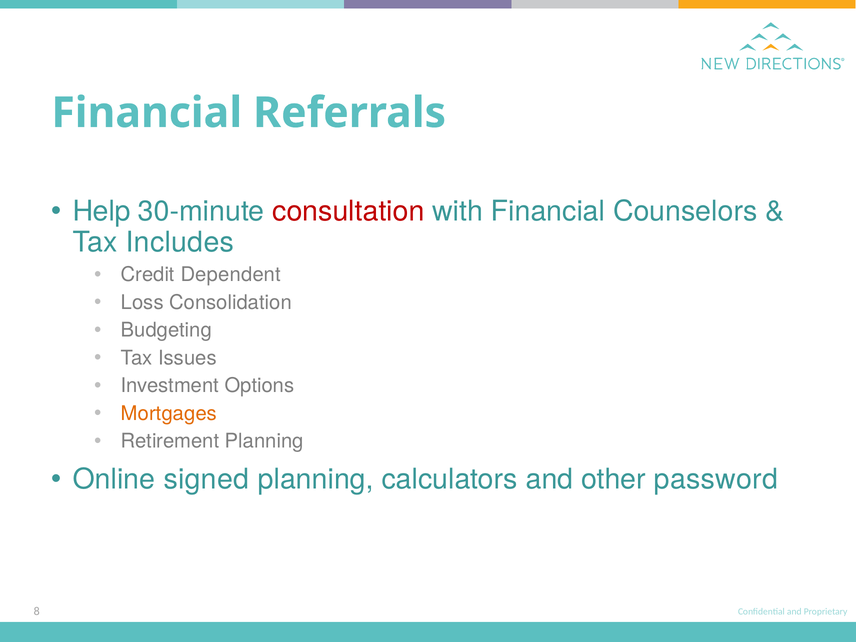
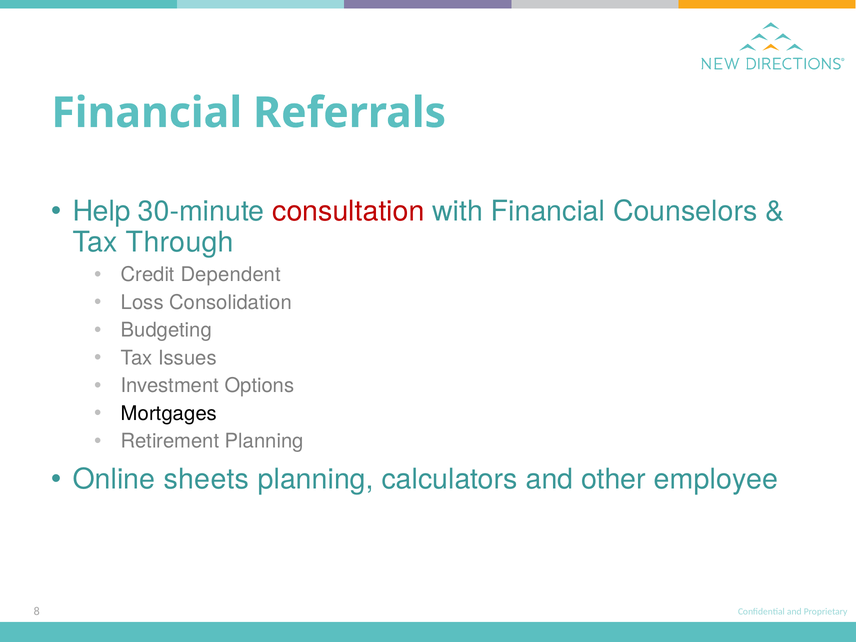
Includes: Includes -> Through (180, 242)
Mortgages colour: orange -> black (169, 413)
signed: signed -> sheets (206, 479)
password: password -> employee (716, 479)
